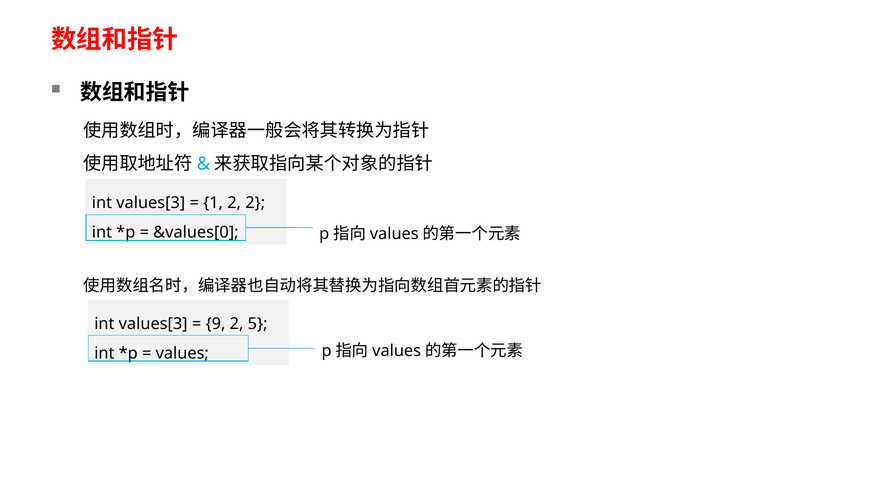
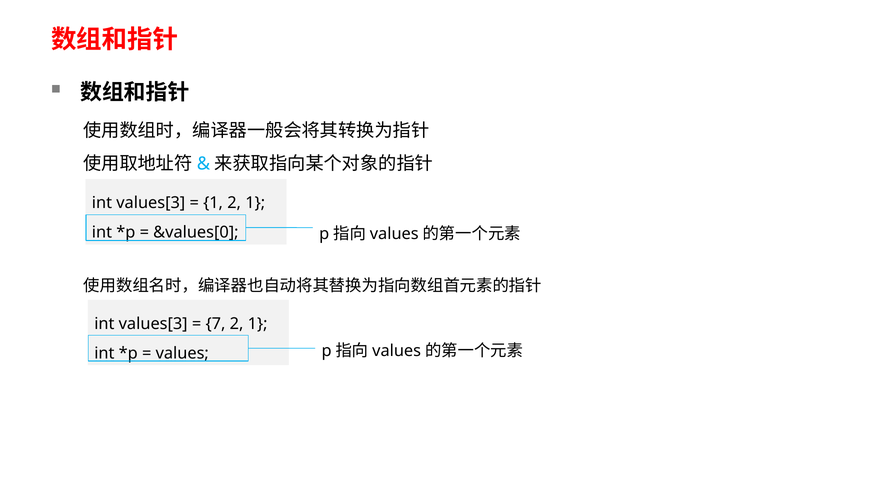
1 2 2: 2 -> 1 (255, 203)
9: 9 -> 7 (215, 324)
5: 5 -> 1 (258, 324)
